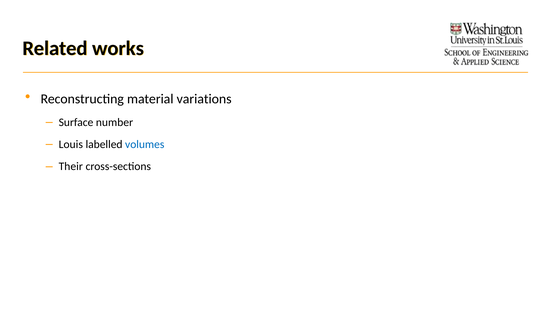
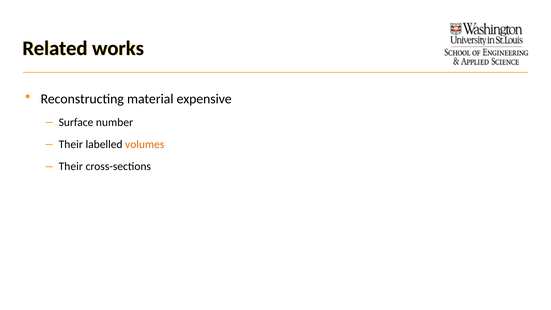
variations: variations -> expensive (204, 99)
Louis: Louis -> Their (71, 144)
volumes colour: blue -> orange (145, 144)
